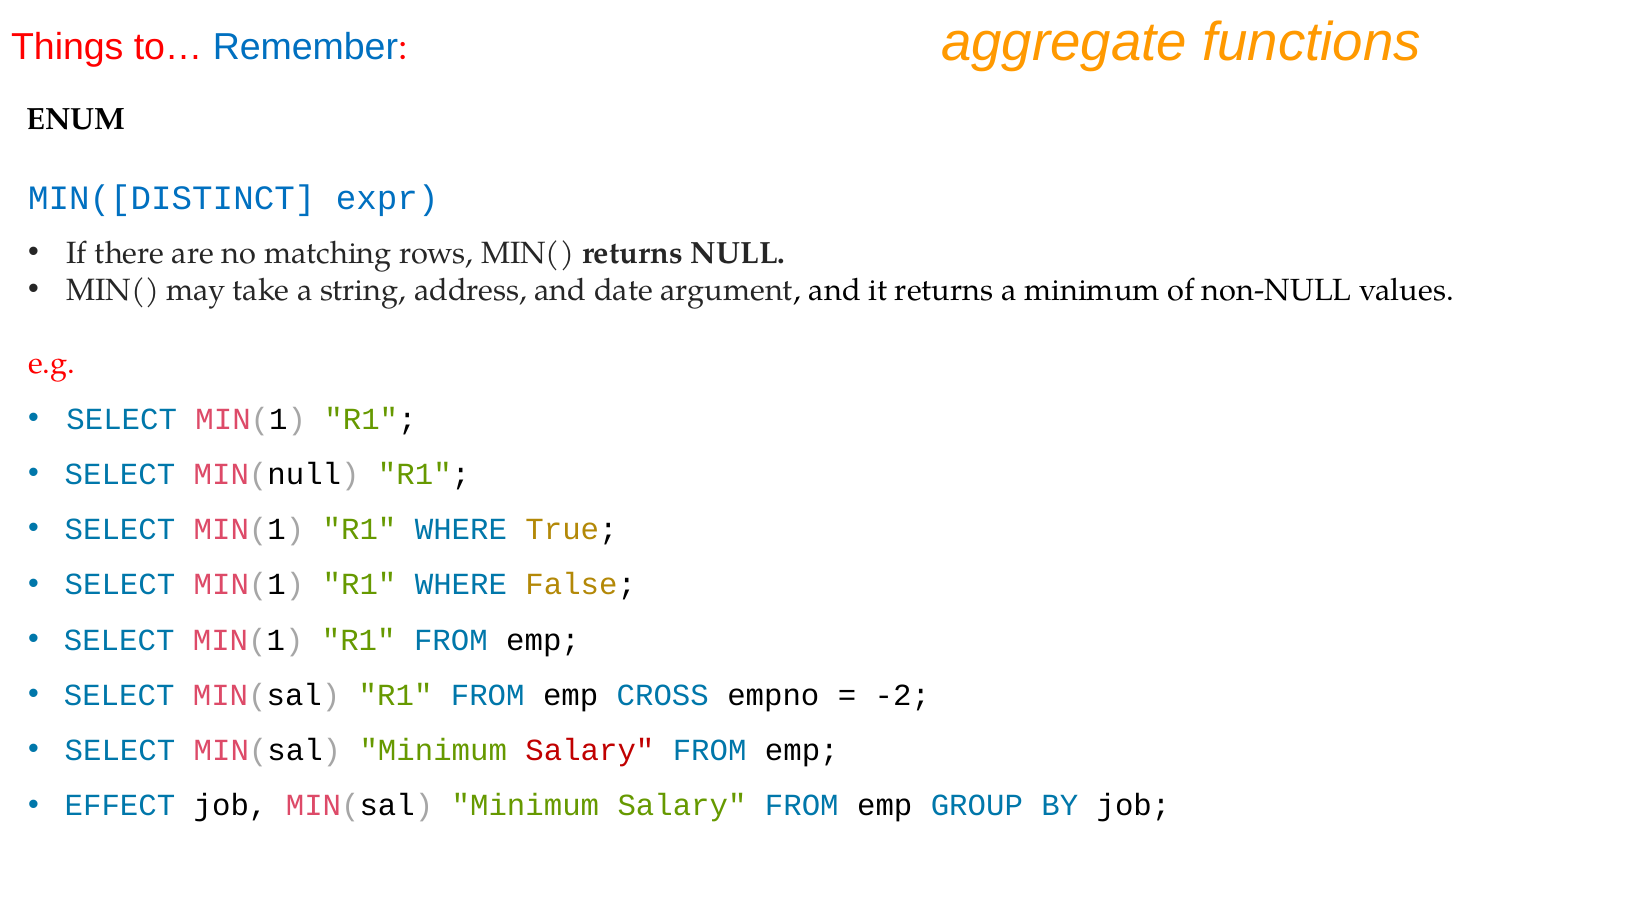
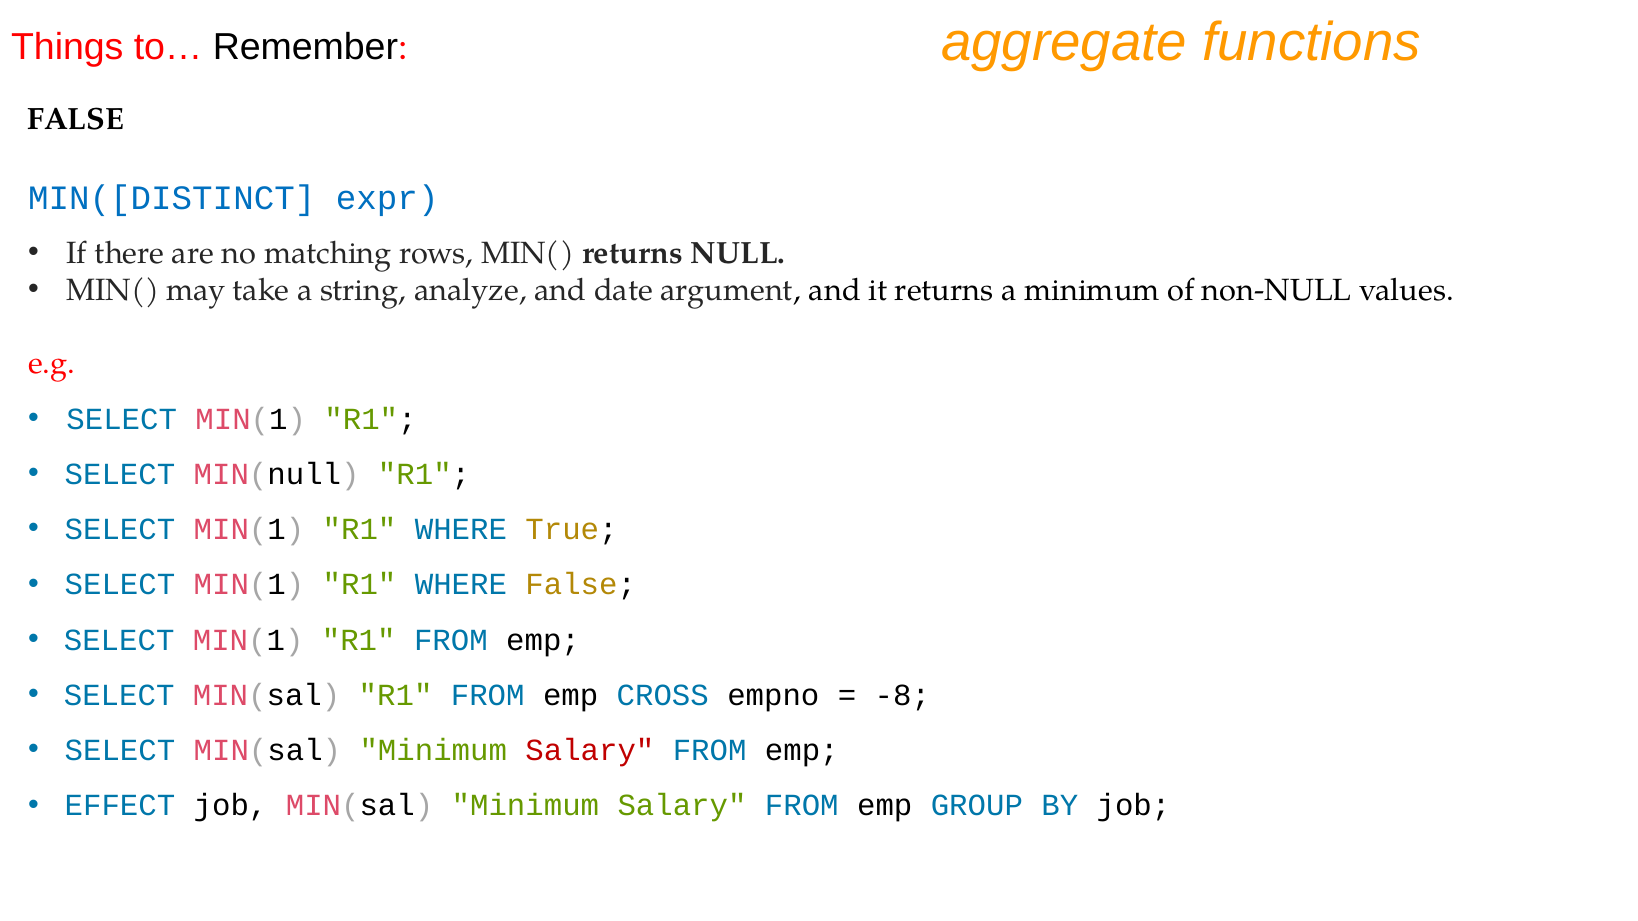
Remember colour: blue -> black (305, 47)
ENUM: ENUM -> FALSE (76, 120)
address: address -> analyze (470, 290)
-2: -2 -> -8 (902, 695)
